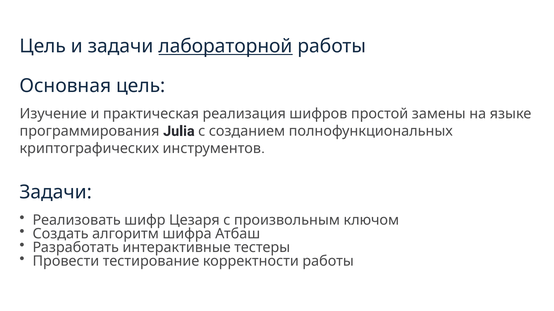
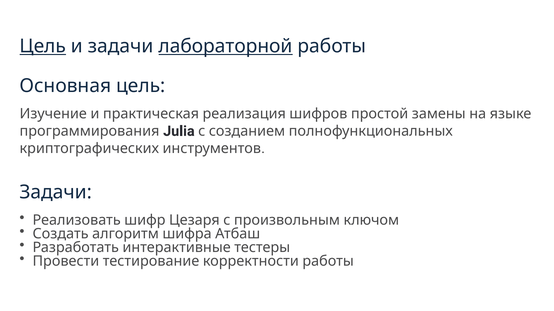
Цель underline: none -> present (43, 46)
